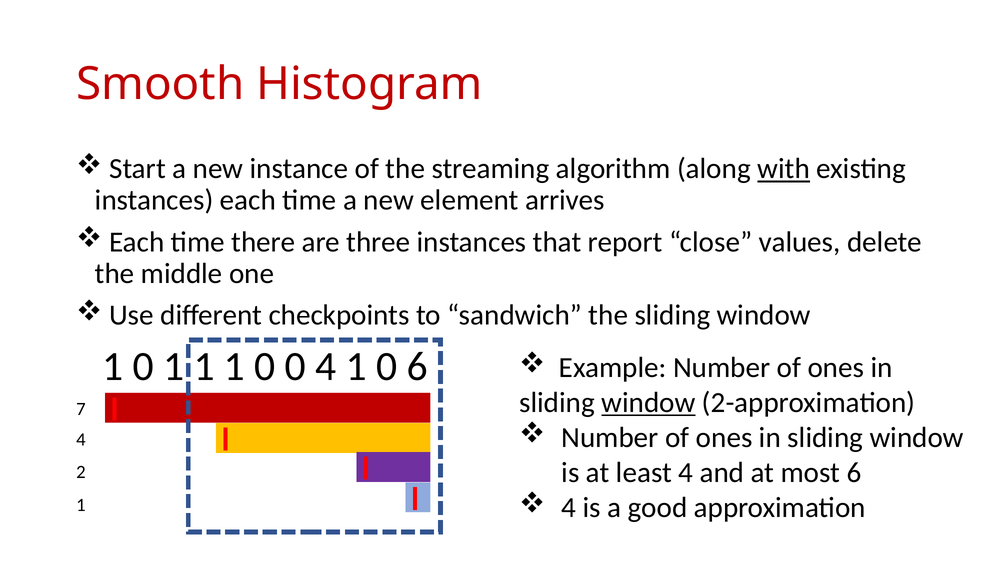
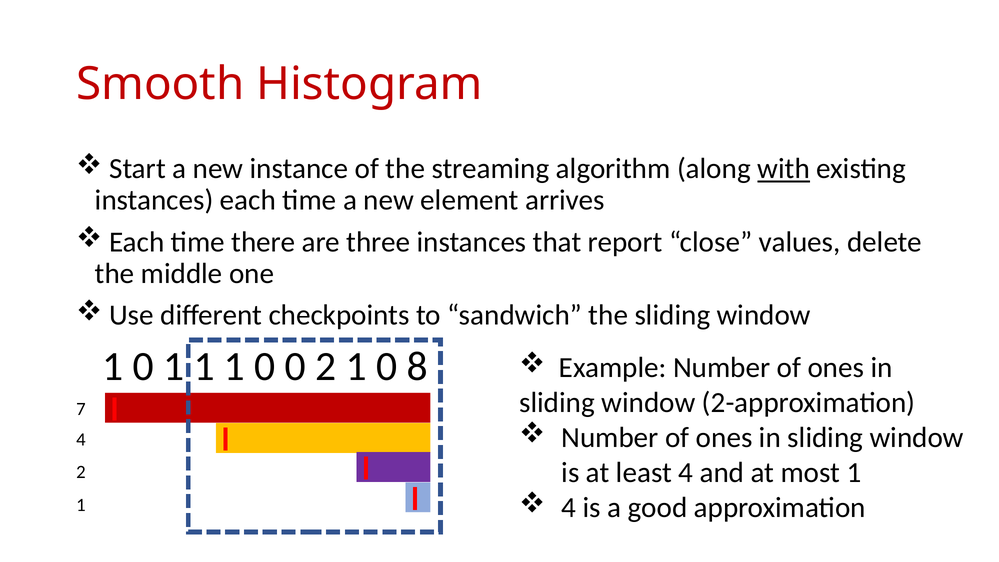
0 4: 4 -> 2 (326, 366)
0 6: 6 -> 8 (417, 366)
window underline: present -> none (648, 403)
most 6: 6 -> 1 (854, 473)
